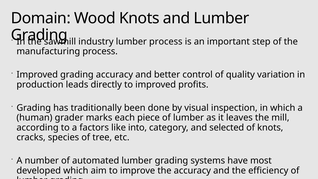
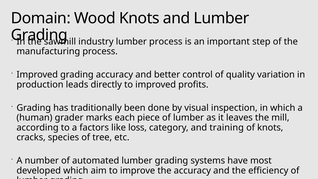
into: into -> loss (138, 127)
selected: selected -> training (227, 127)
